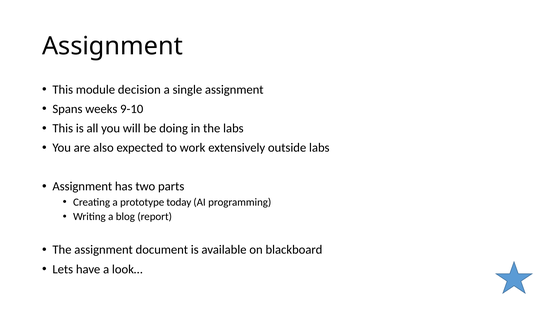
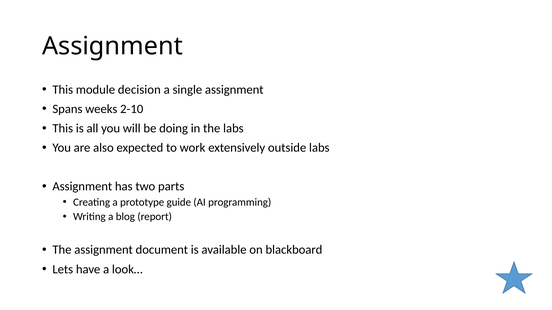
9-10: 9-10 -> 2-10 (132, 109)
today: today -> guide (179, 202)
